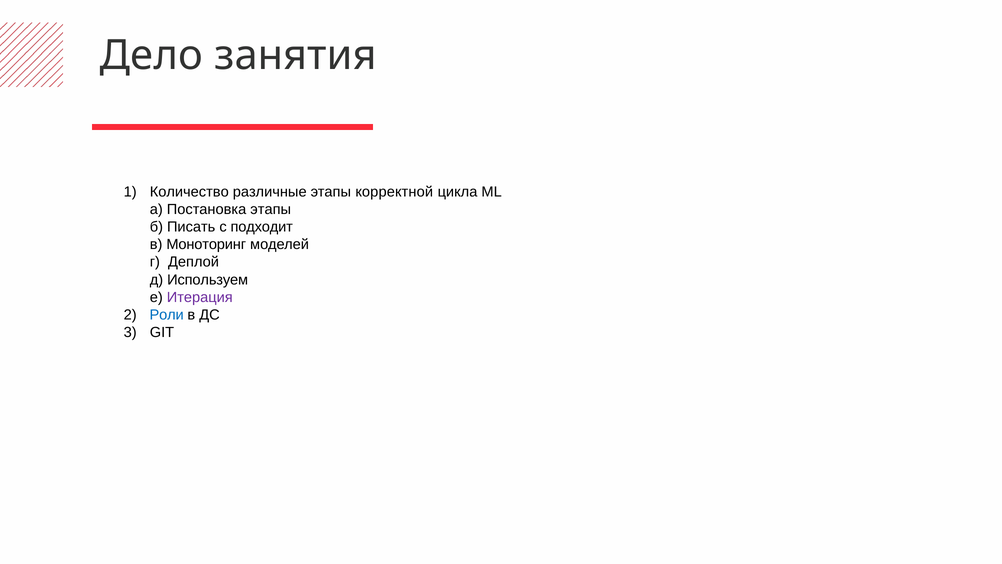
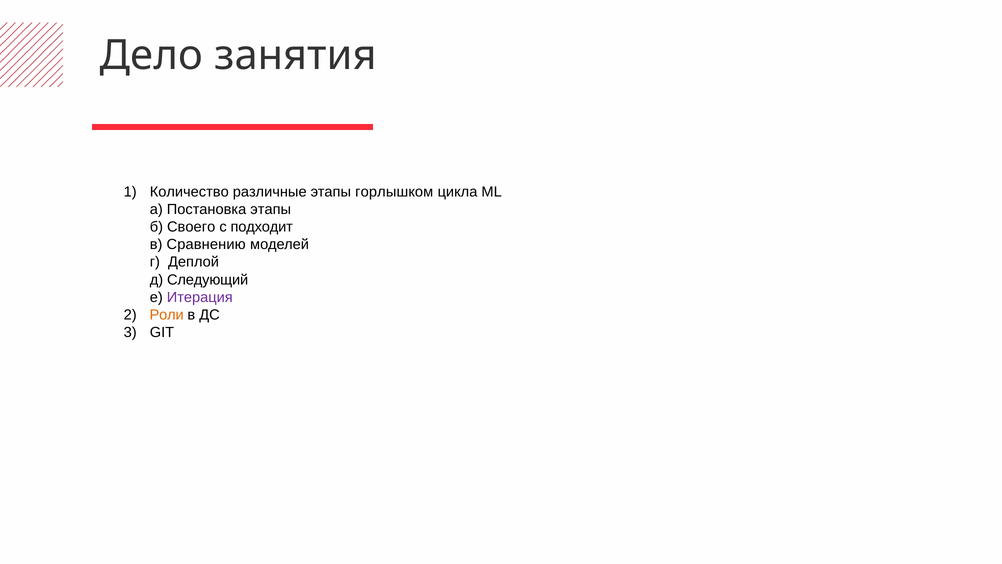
корректной: корректной -> горлышком (394, 192)
Писать: Писать -> Своего (191, 227)
Моноторинг: Моноторинг -> Сравнению (206, 244)
Используем: Используем -> Следующий (208, 280)
Роли colour: blue -> orange (167, 315)
